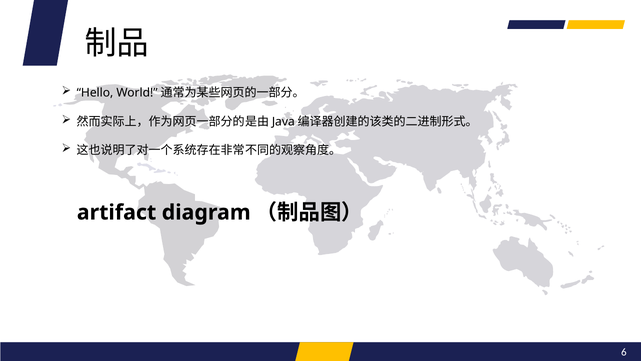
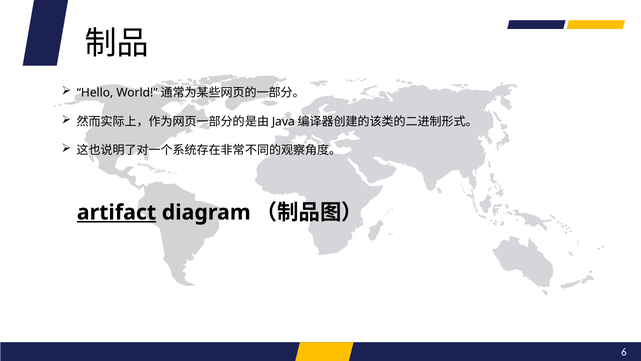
artifact underline: none -> present (117, 212)
